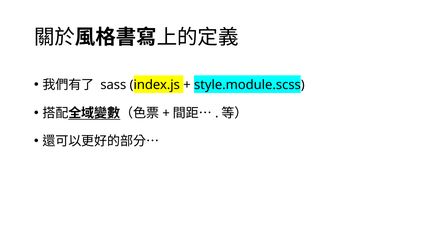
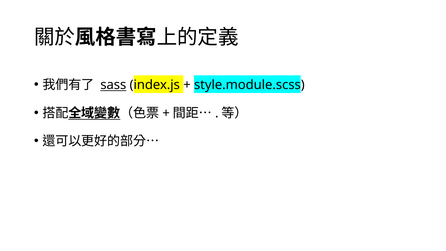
sass underline: none -> present (113, 85)
